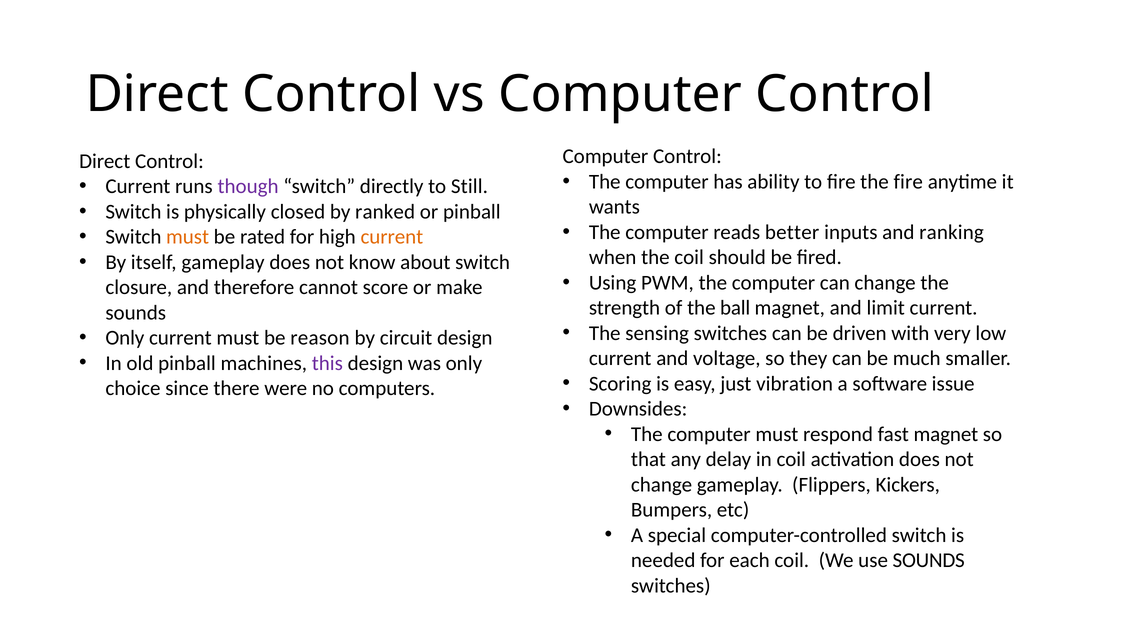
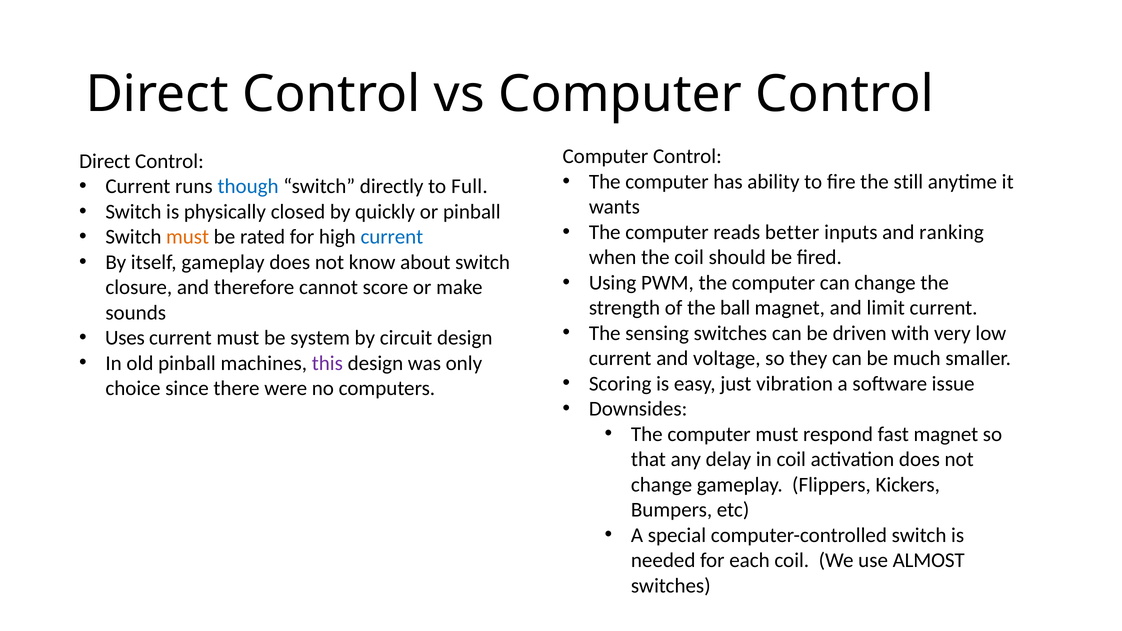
the fire: fire -> still (908, 182)
though colour: purple -> blue (248, 187)
Still: Still -> Full (469, 187)
ranked: ranked -> quickly (385, 212)
current colour: orange -> blue (392, 237)
Only: Only -> Uses (125, 338)
reason: reason -> system (320, 338)
use SOUNDS: SOUNDS -> ALMOST (929, 560)
